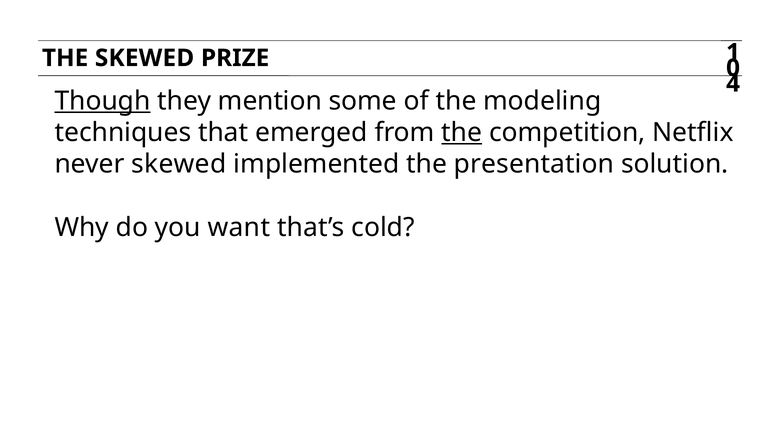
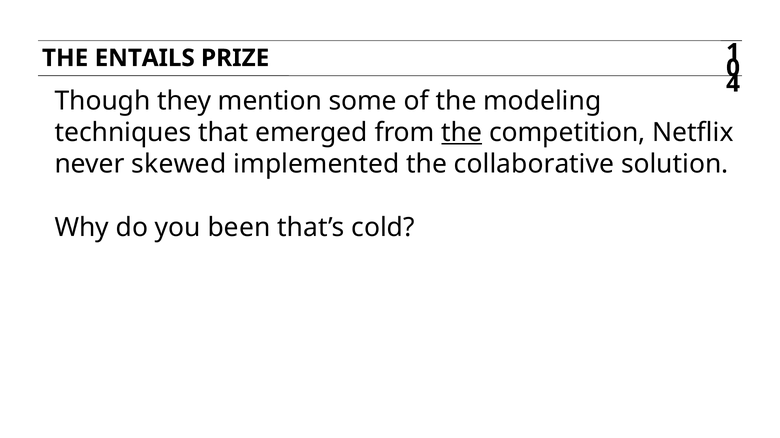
THE SKEWED: SKEWED -> ENTAILS (145, 58)
Though underline: present -> none (103, 101)
presentation: presentation -> collaborative (534, 164)
want: want -> been (239, 228)
